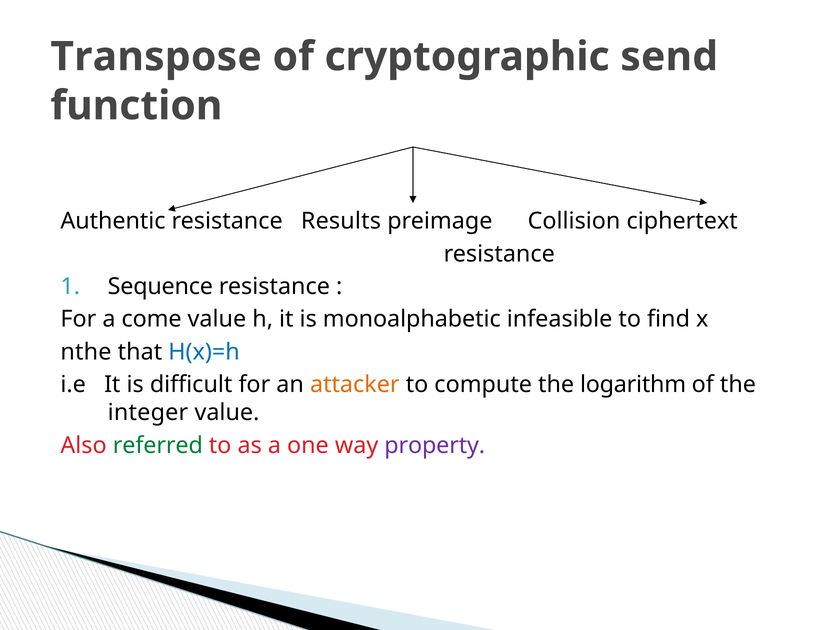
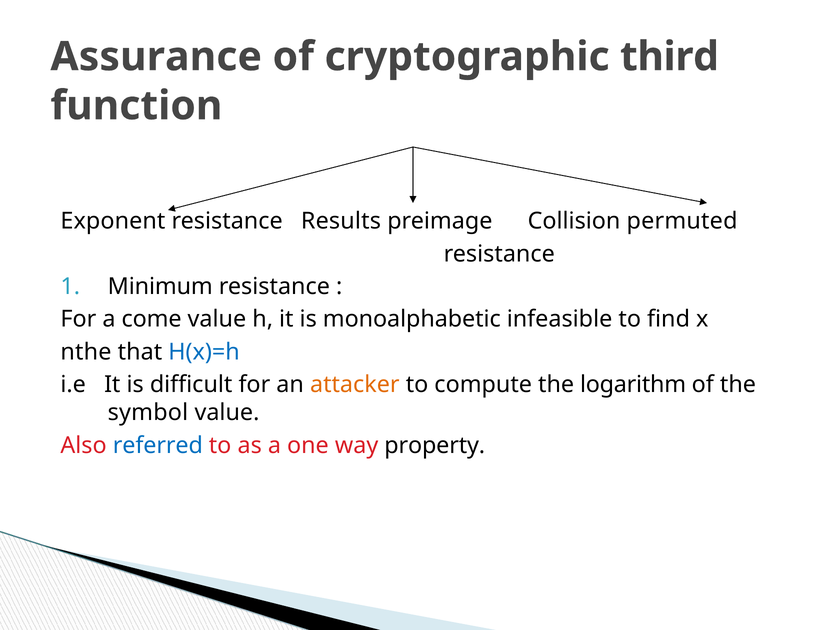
Transpose: Transpose -> Assurance (156, 57)
send: send -> third (669, 57)
Authentic: Authentic -> Exponent (113, 221)
ciphertext: ciphertext -> permuted (682, 221)
Sequence: Sequence -> Minimum (160, 287)
integer: integer -> symbol (148, 413)
referred colour: green -> blue (158, 445)
property colour: purple -> black (435, 445)
